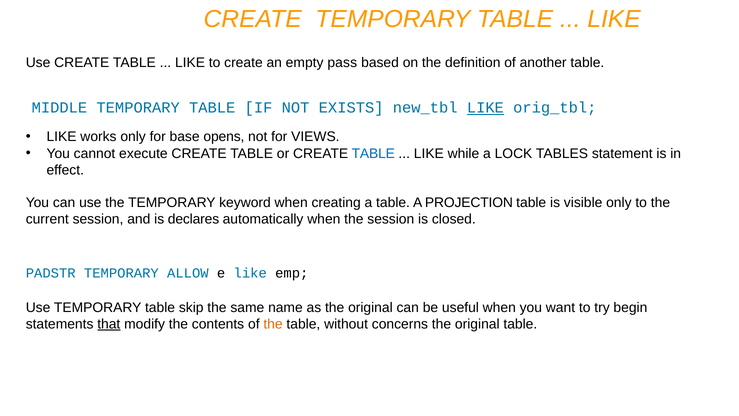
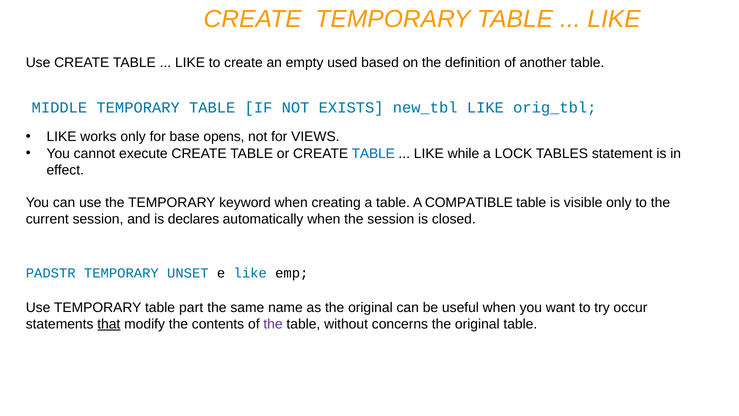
pass: pass -> used (342, 63)
LIKE underline: present -> none (485, 108)
PROJECTION: PROJECTION -> COMPATIBLE (469, 202)
ALLOW: ALLOW -> UNSET (188, 273)
skip: skip -> part (191, 307)
begin: begin -> occur (630, 307)
the colour: orange -> purple (273, 324)
